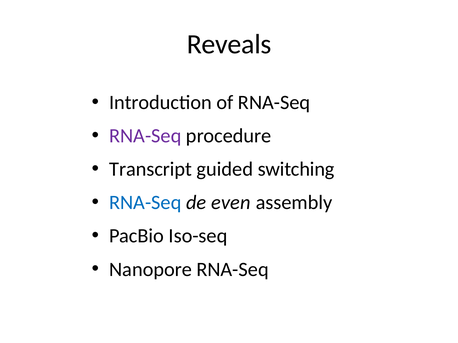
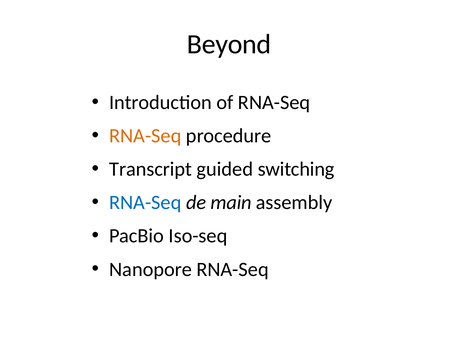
Reveals: Reveals -> Beyond (229, 44)
RNA-Seq colour: purple -> orange (145, 136)
even: even -> main (231, 203)
